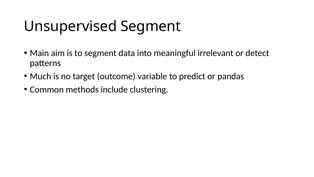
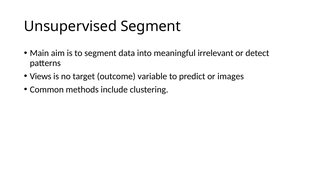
Much: Much -> Views (41, 76)
pandas: pandas -> images (231, 76)
